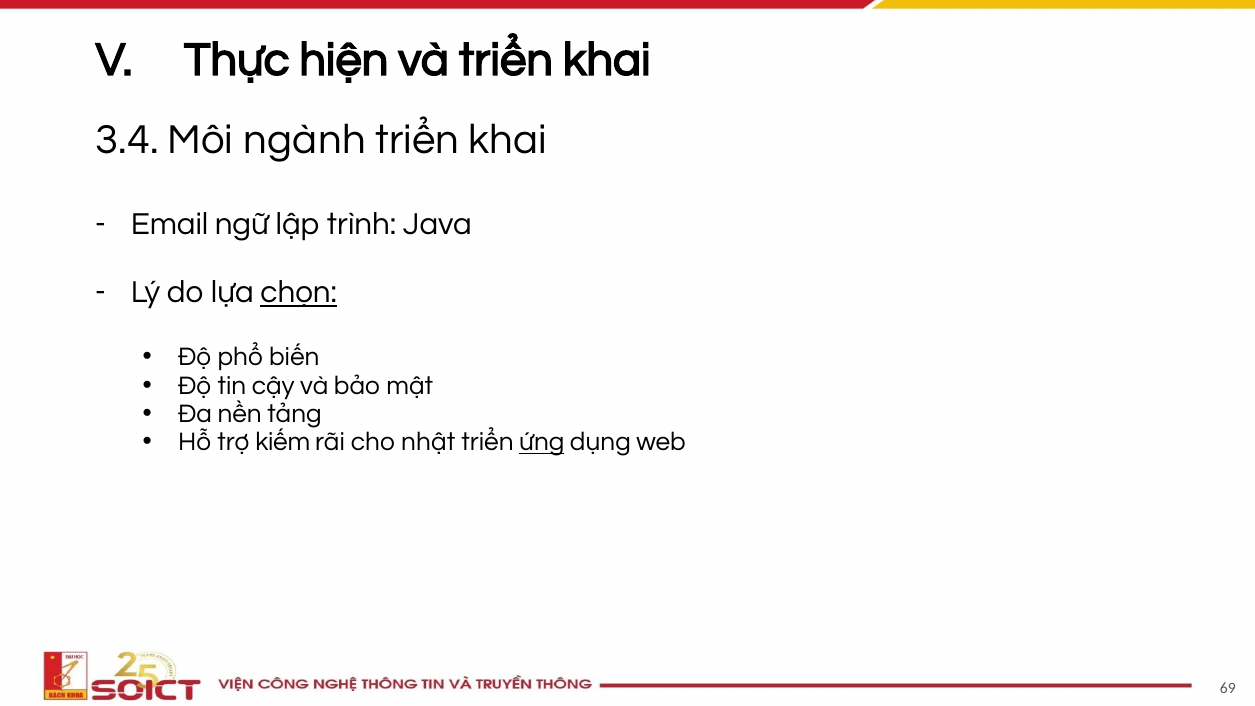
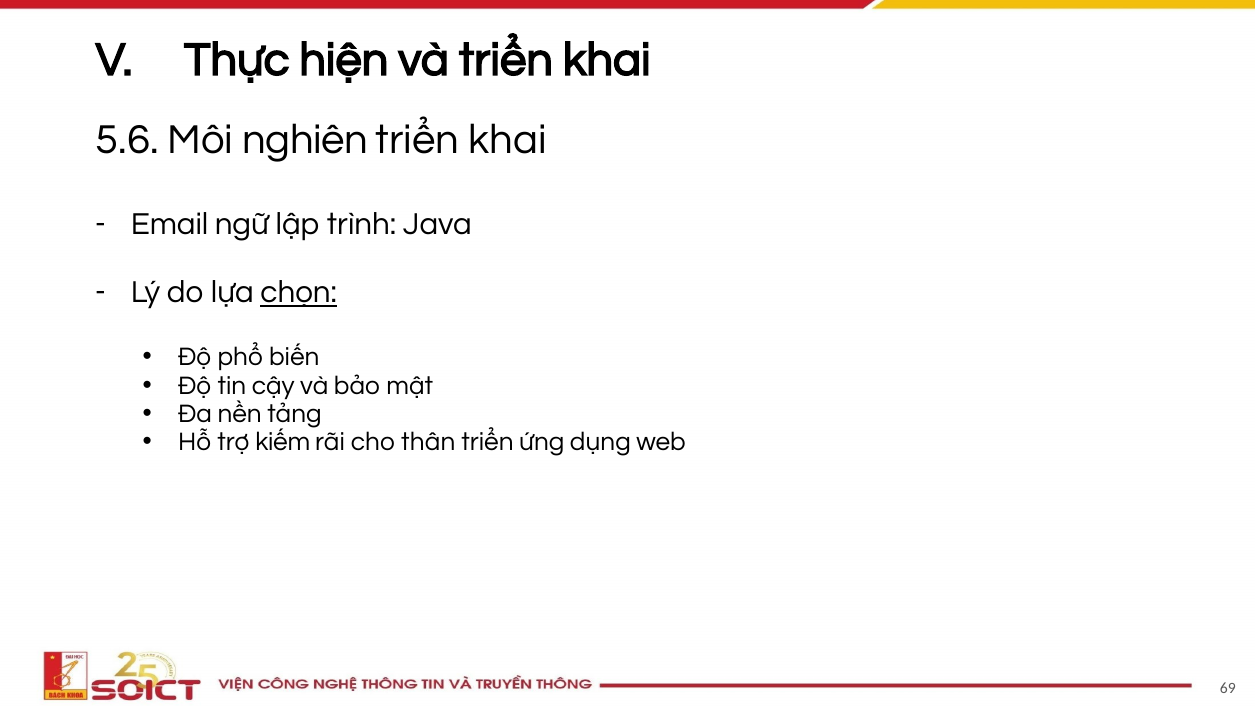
3.4: 3.4 -> 5.6 (127, 140)
ngành: ngành -> nghiên (305, 140)
nhật: nhật -> thân (428, 442)
ứng underline: present -> none (542, 442)
